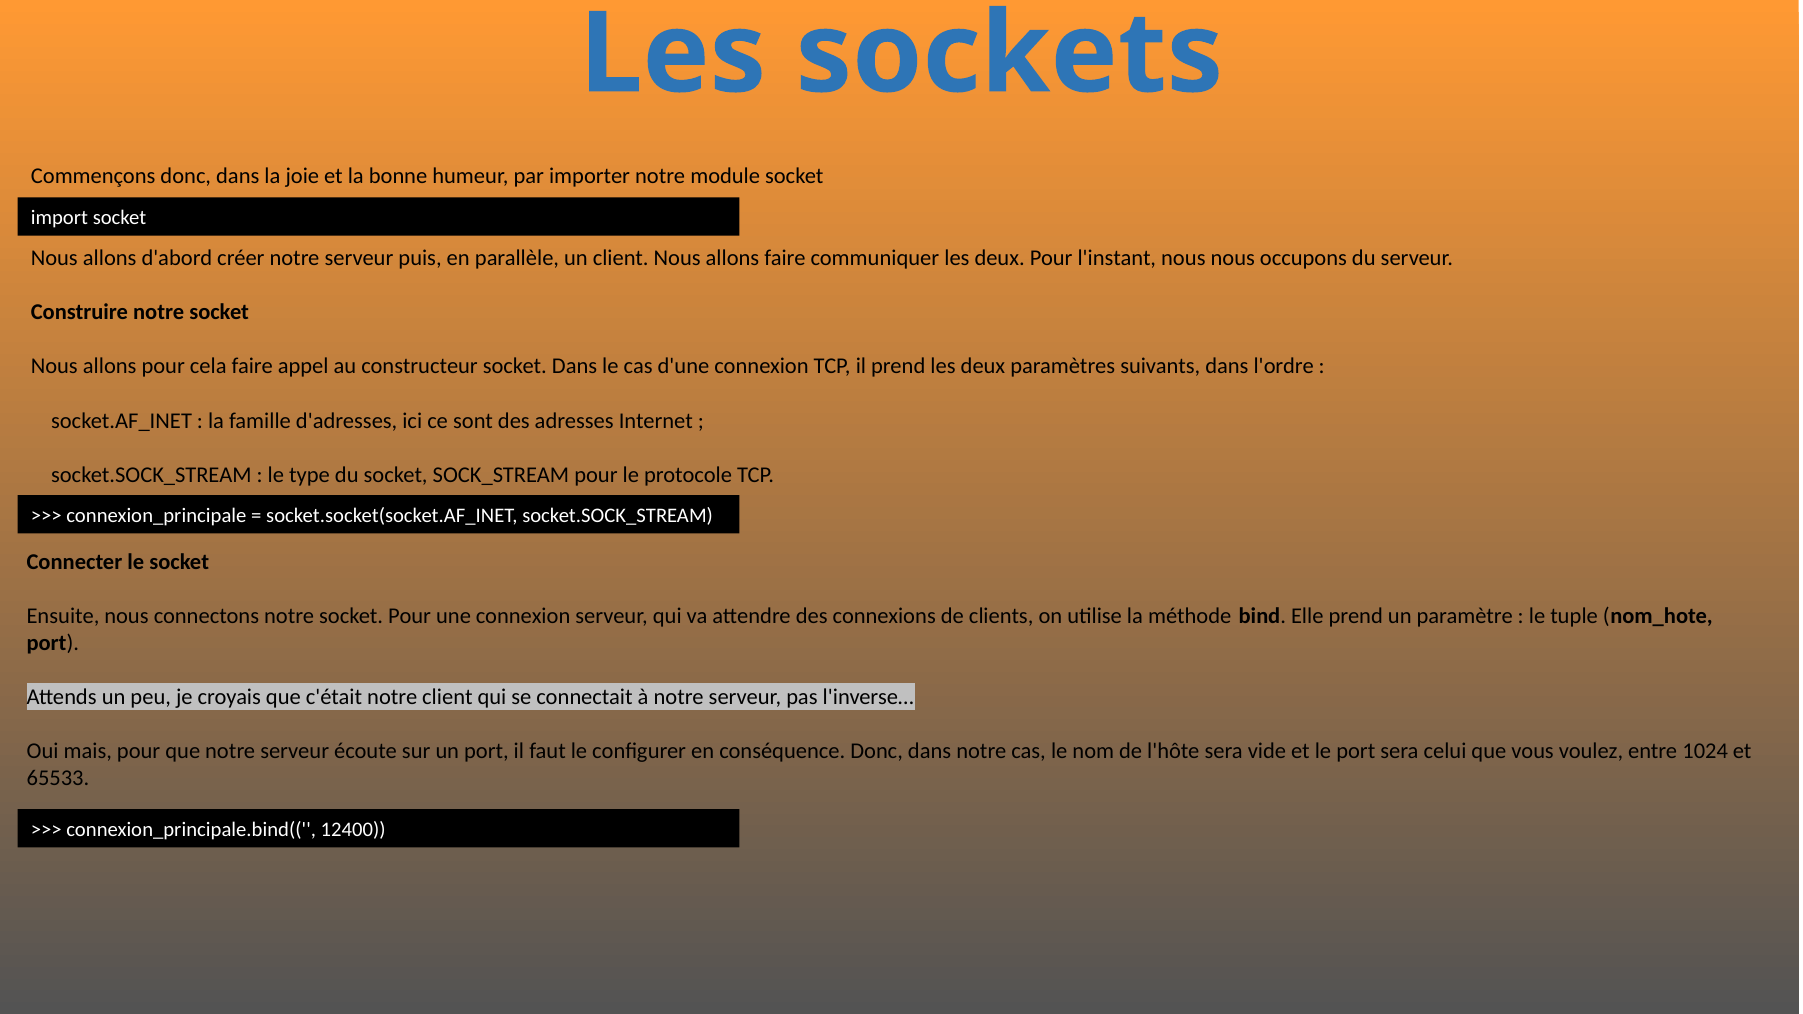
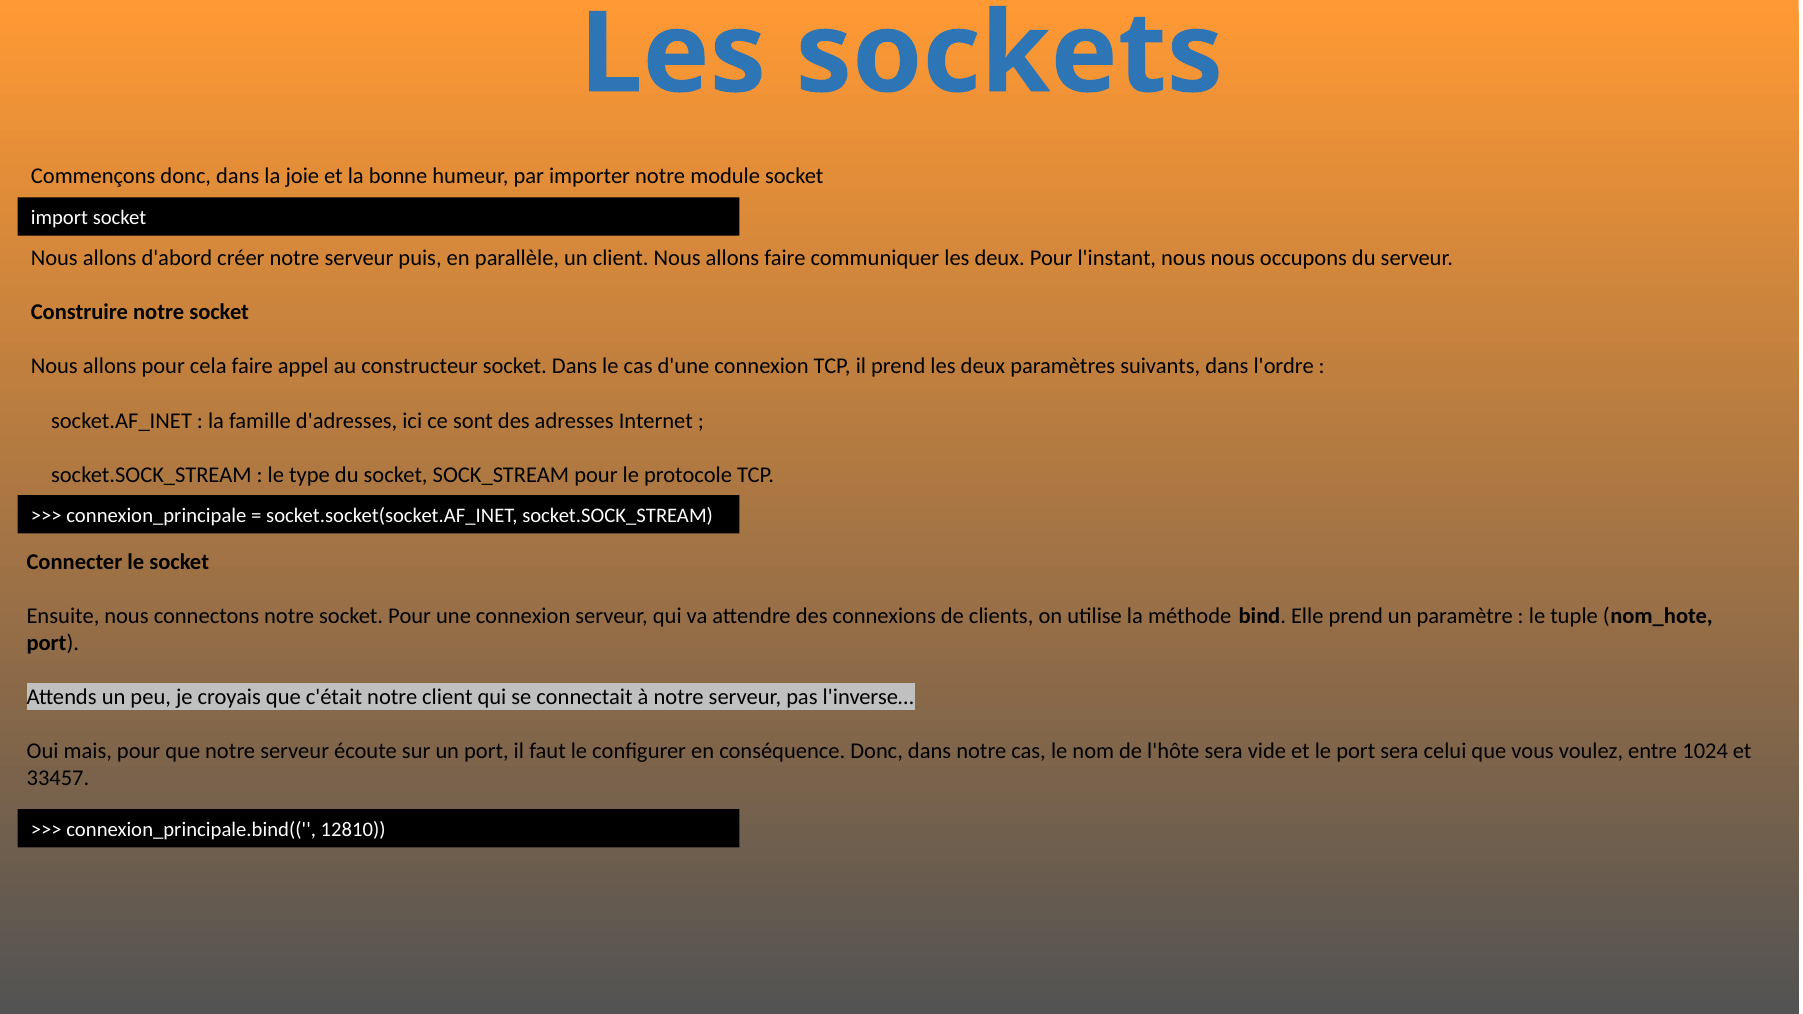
65533: 65533 -> 33457 (58, 778)
12400: 12400 -> 12810 (353, 830)
